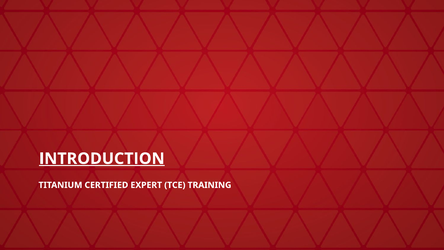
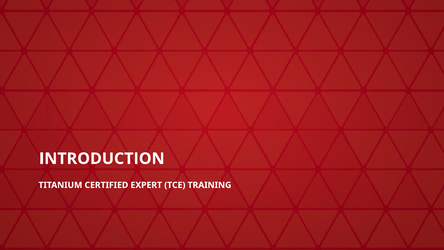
INTRODUCTION underline: present -> none (102, 159)
